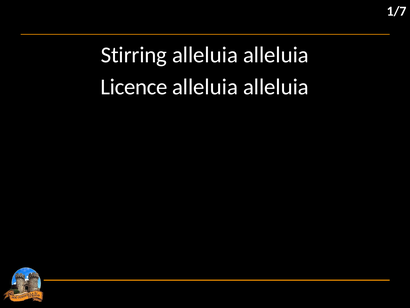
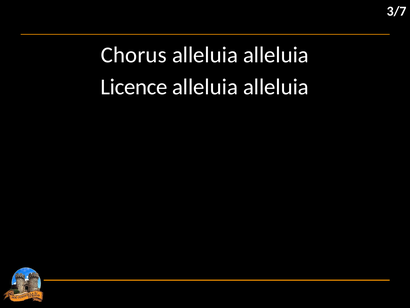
1/7: 1/7 -> 3/7 (397, 11)
Stirring: Stirring -> Chorus (134, 55)
